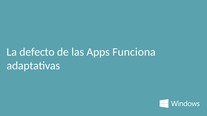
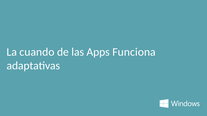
defecto: defecto -> cuando (37, 52)
